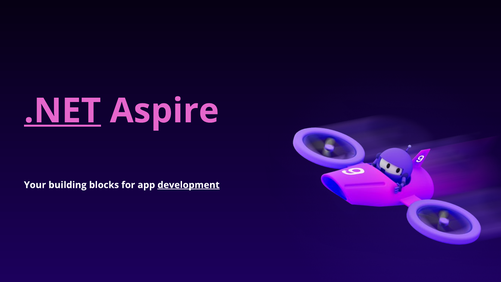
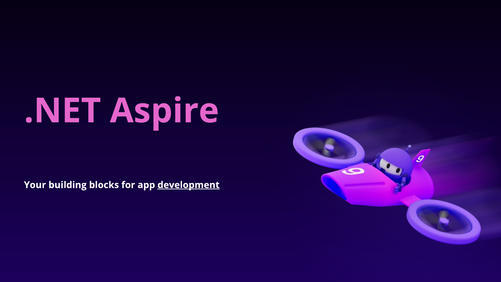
.NET underline: present -> none (62, 111)
